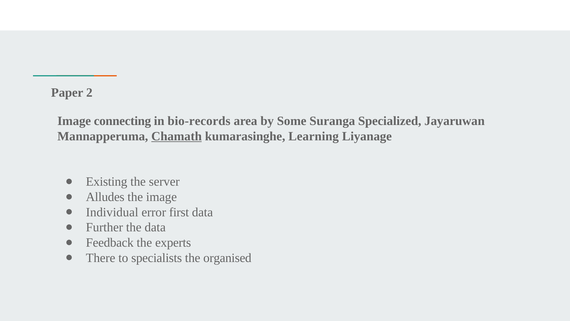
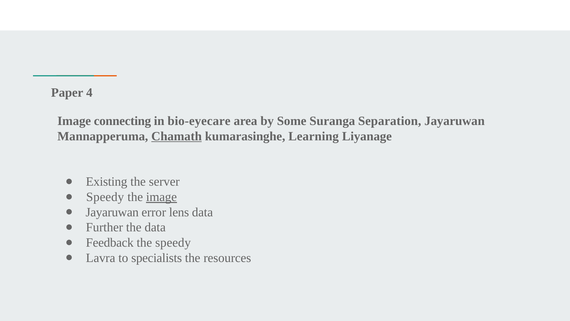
2: 2 -> 4 (89, 93)
bio-records: bio-records -> bio-eyecare (199, 121)
Specialized: Specialized -> Separation (390, 121)
Alludes: Alludes -> Speedy (105, 197)
image underline: none -> present (161, 197)
Individual: Individual -> Jayaruwan (112, 212)
first: first -> lens (179, 212)
the experts: experts -> speedy (173, 242)
There: There -> Lavra (101, 258)
organised: organised -> resources (227, 258)
